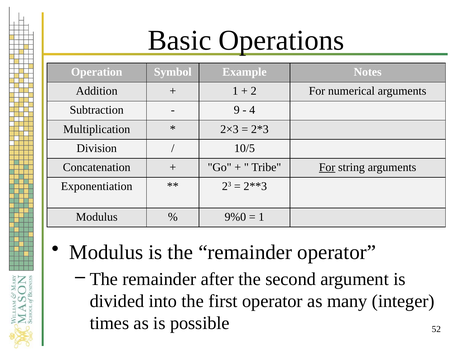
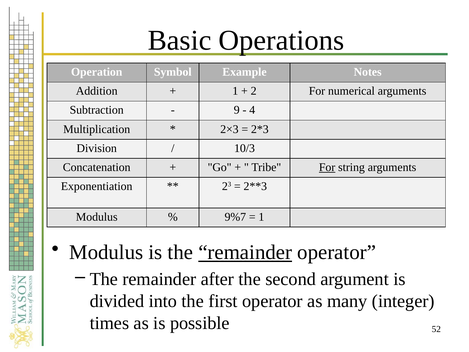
10/5: 10/5 -> 10/3 (244, 148)
9%0: 9%0 -> 9%7 (235, 217)
remainder underline: none -> present (245, 252)
